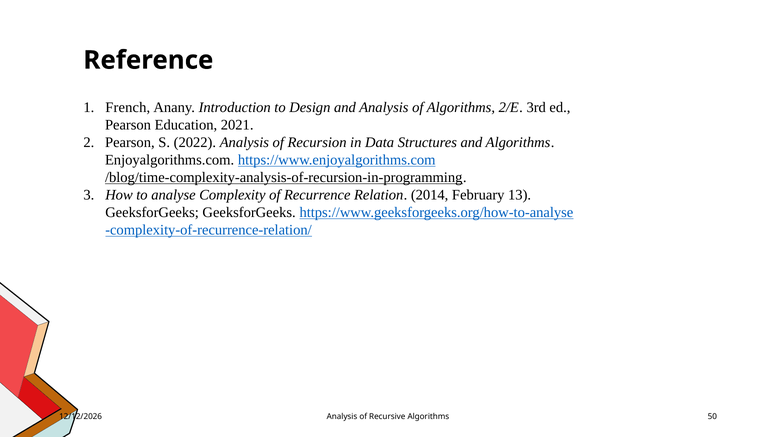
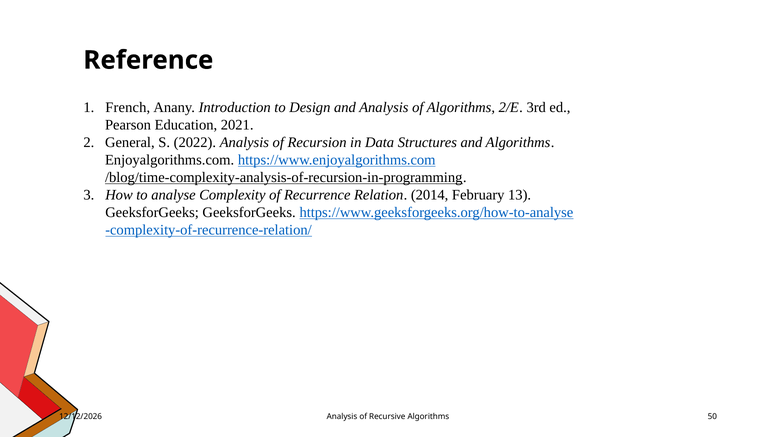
Pearson: Pearson -> General (130, 142)
